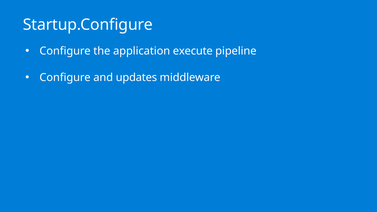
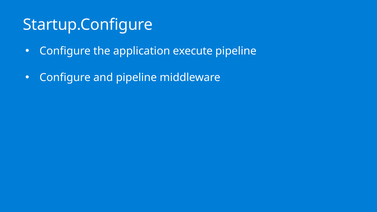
and updates: updates -> pipeline (136, 78)
